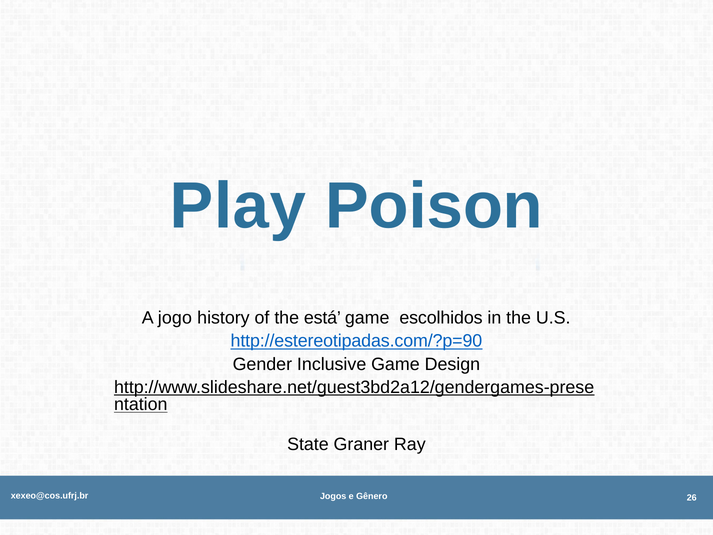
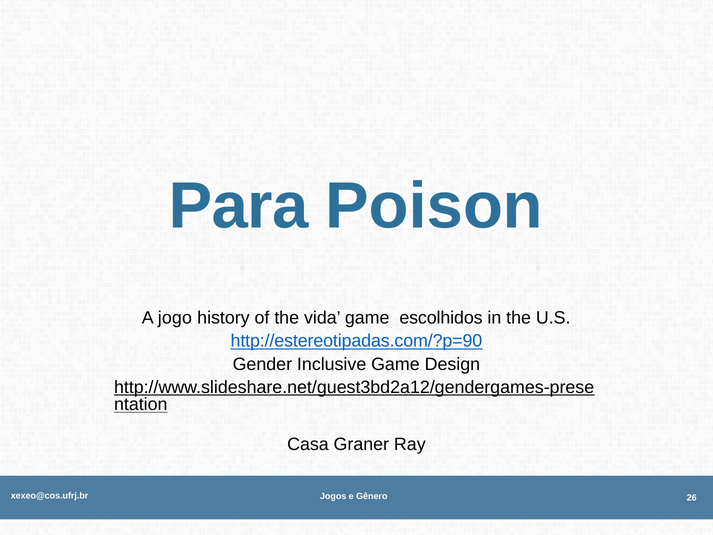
Play: Play -> Para (239, 206)
está: está -> vida (322, 318)
State: State -> Casa (308, 444)
